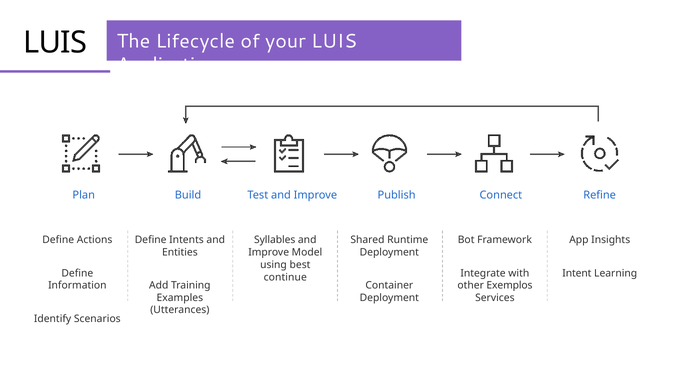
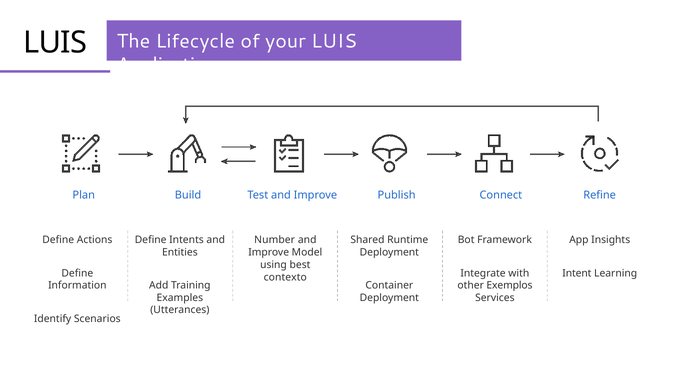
Syllables: Syllables -> Number (275, 240)
continue: continue -> contexto (285, 278)
